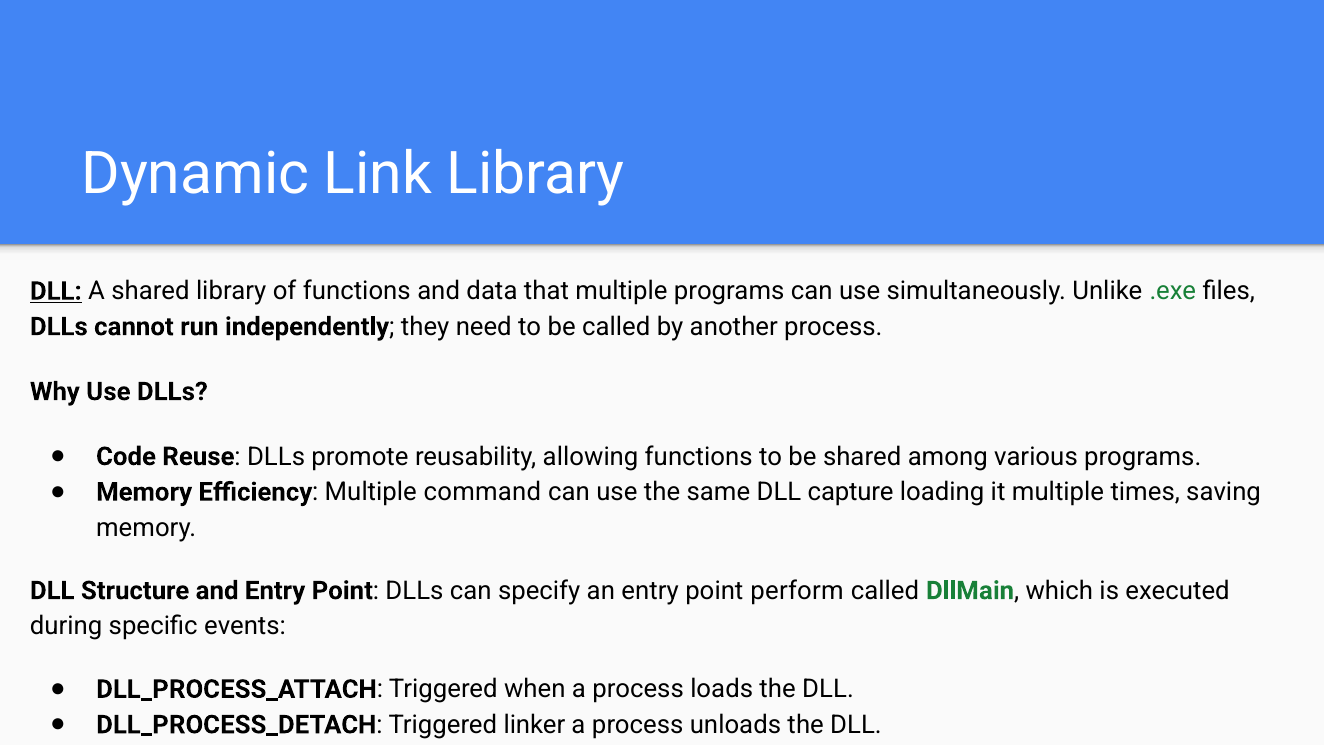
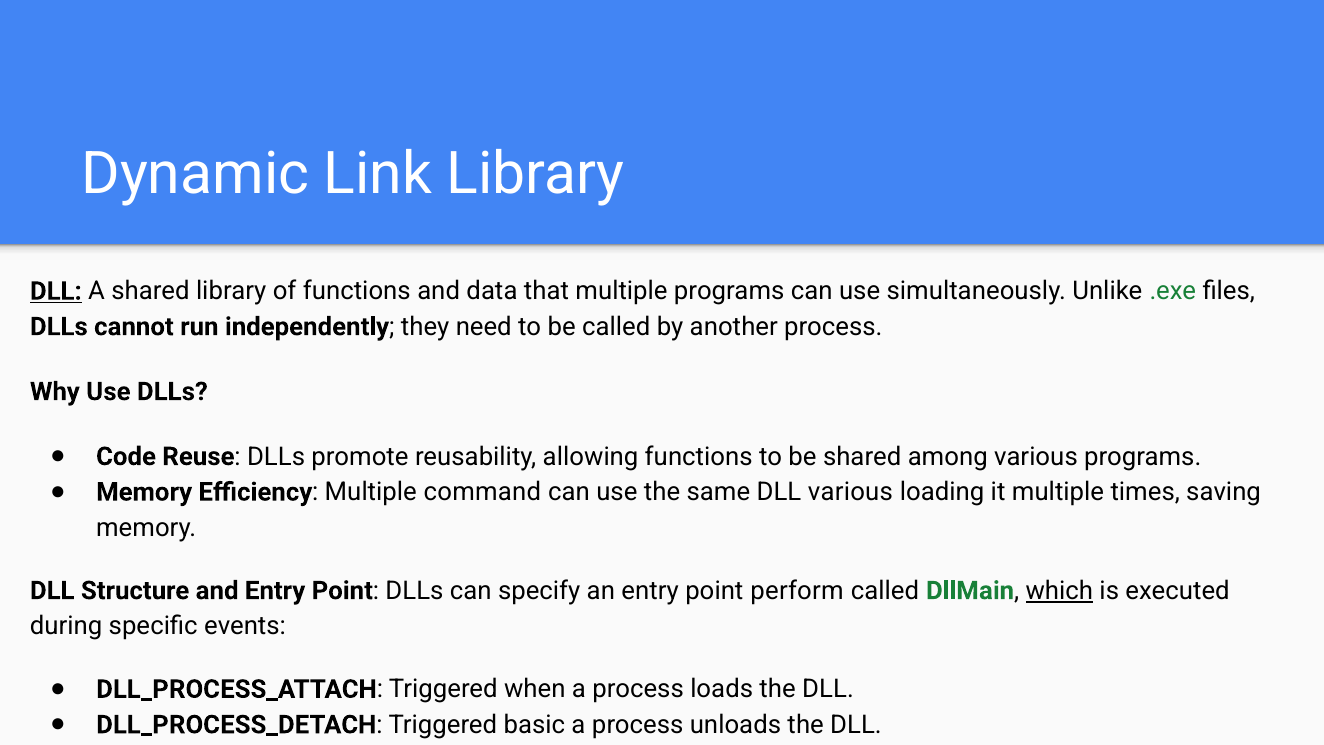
DLL capture: capture -> various (850, 492)
which underline: none -> present (1059, 590)
linker: linker -> basic (534, 725)
